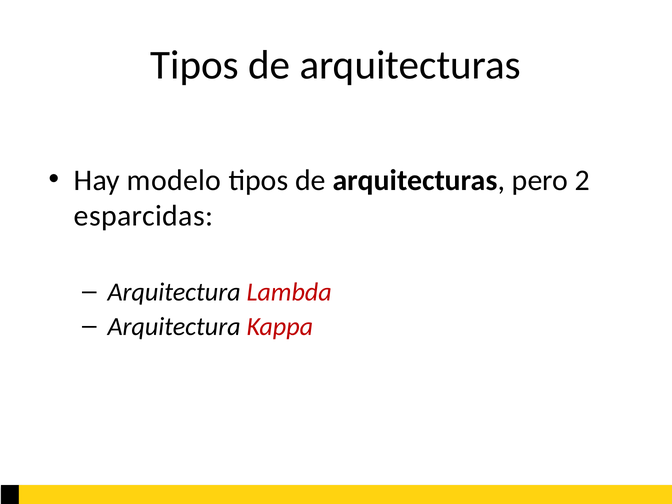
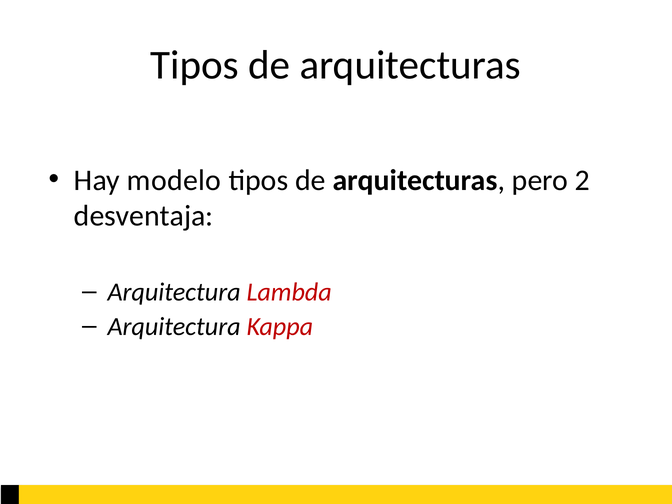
esparcidas: esparcidas -> desventaja (144, 216)
